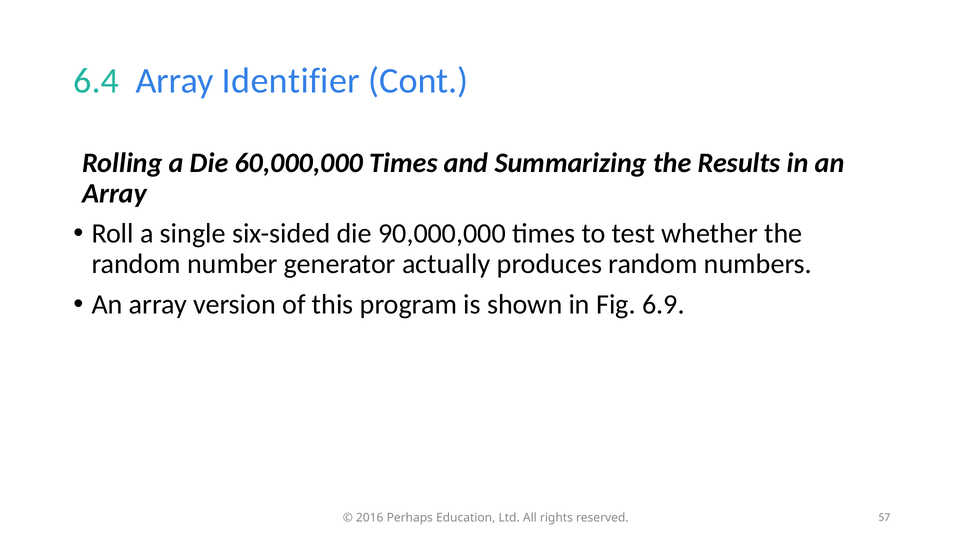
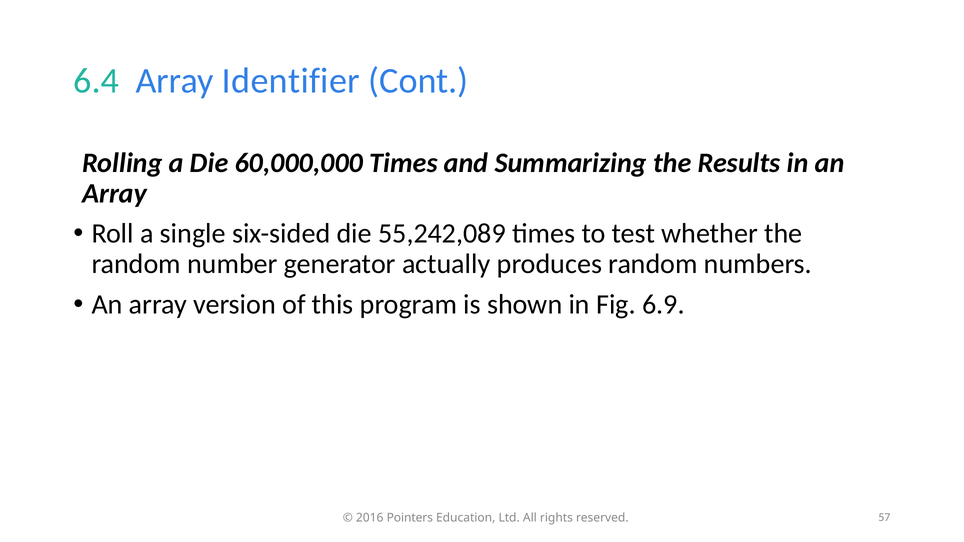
90,000,000: 90,000,000 -> 55,242,089 (442, 234)
Perhaps: Perhaps -> Pointers (410, 518)
